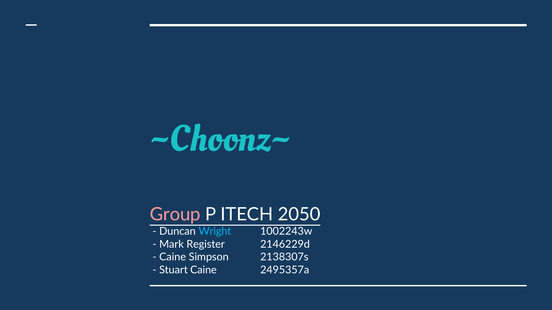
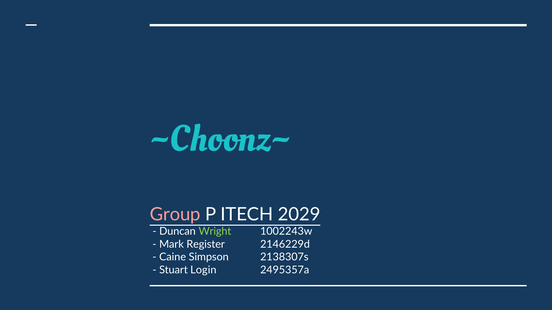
2050: 2050 -> 2029 (299, 215)
Wright colour: light blue -> light green (215, 232)
Stuart Caine: Caine -> Login (203, 270)
